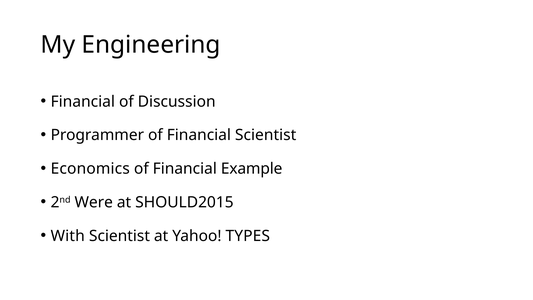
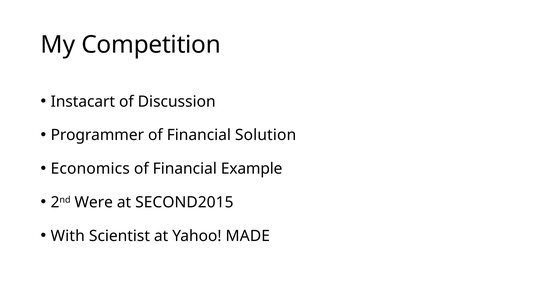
Engineering: Engineering -> Competition (151, 45)
Financial: Financial -> Instacart (83, 102)
Financial Scientist: Scientist -> Solution (266, 135)
SHOULD2015: SHOULD2015 -> SECOND2015 (184, 202)
TYPES: TYPES -> MADE (248, 236)
